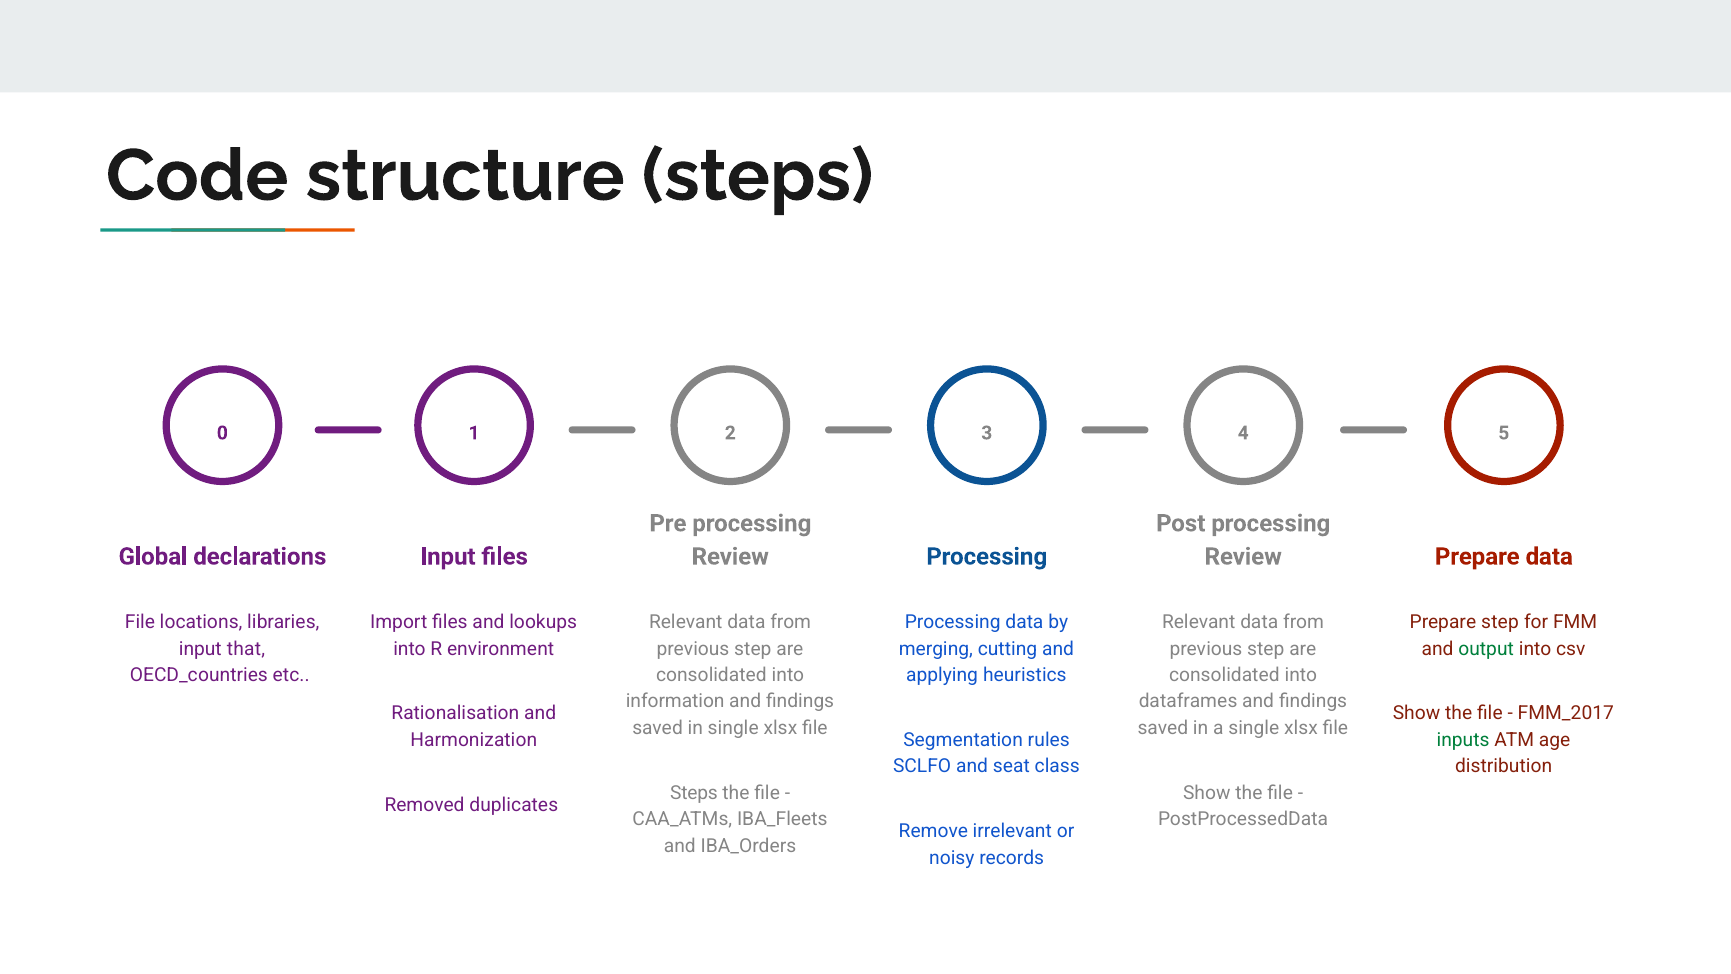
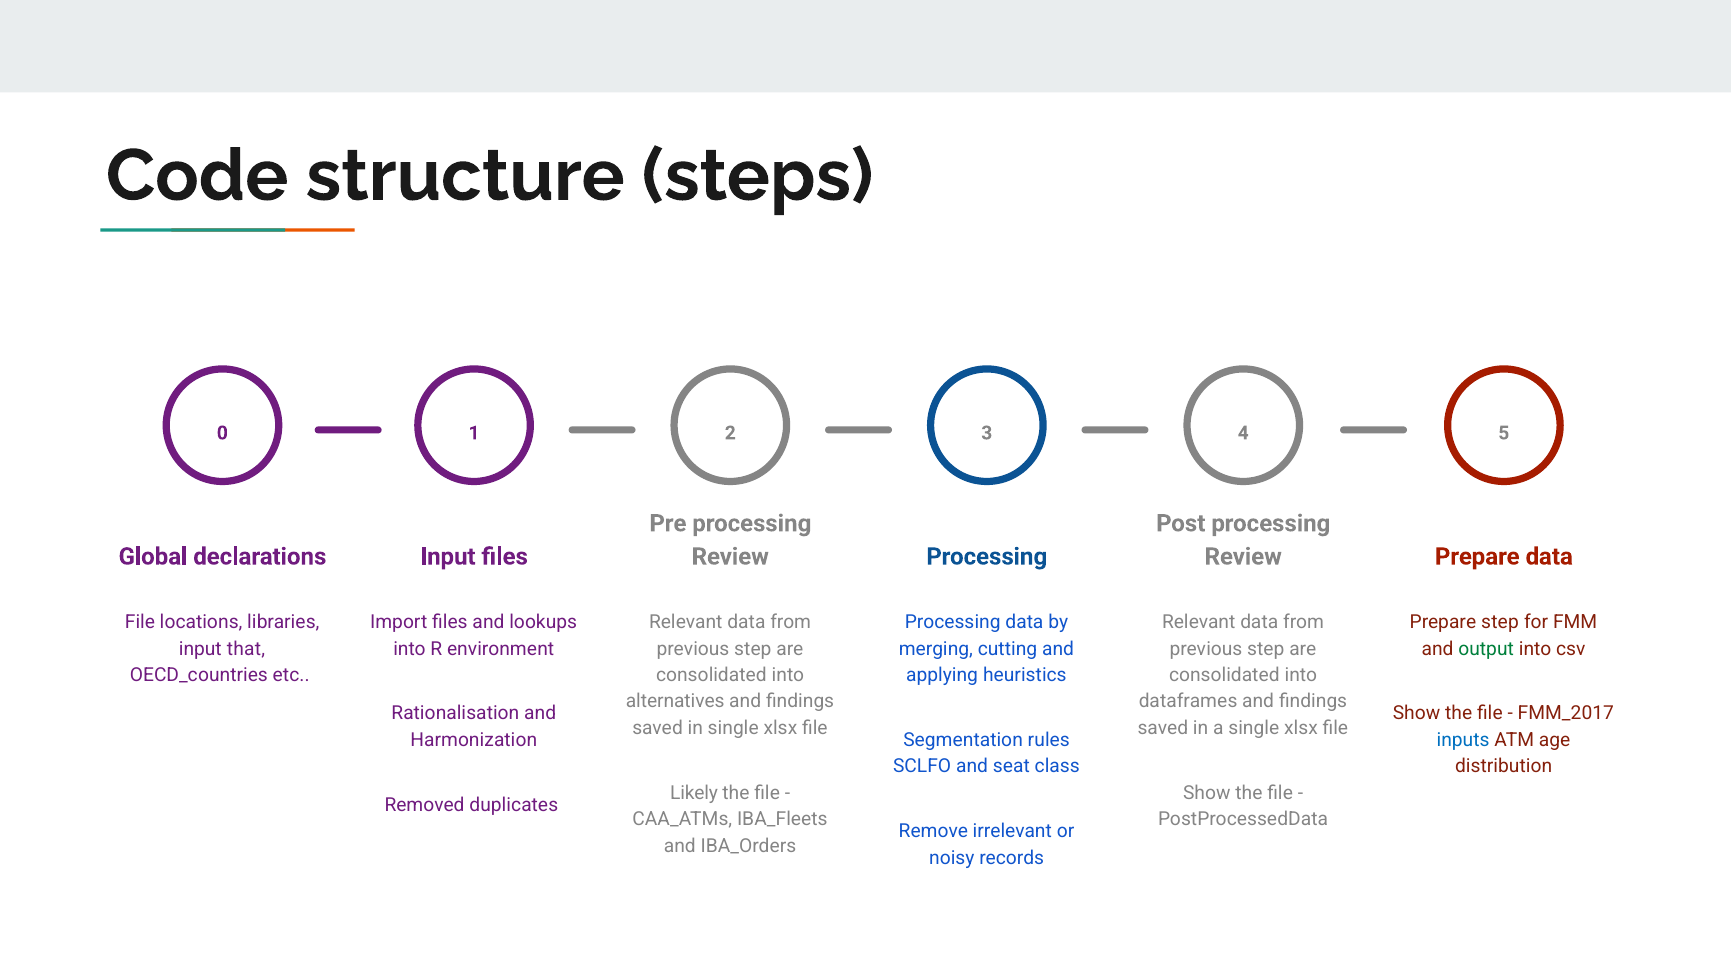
information: information -> alternatives (675, 701)
inputs colour: green -> blue (1463, 740)
Steps: Steps -> Likely (694, 793)
